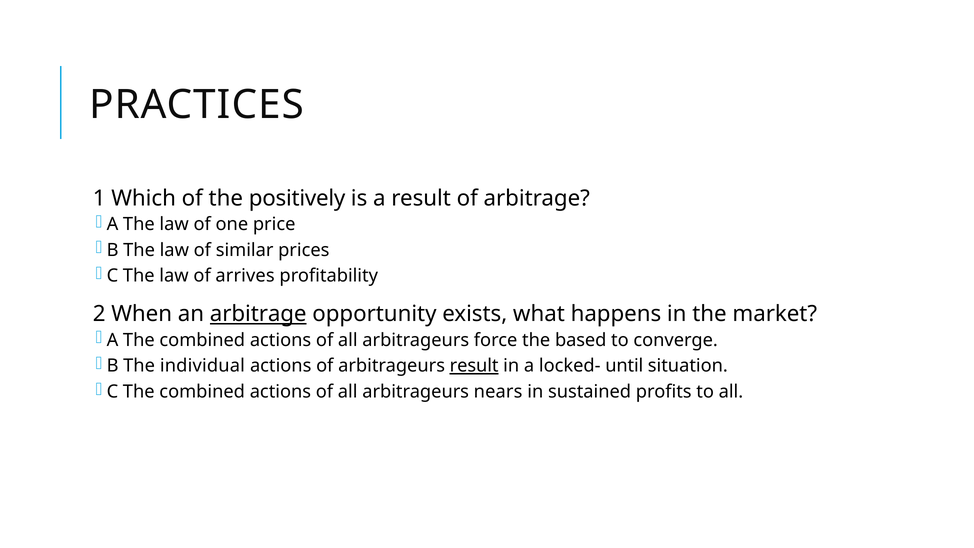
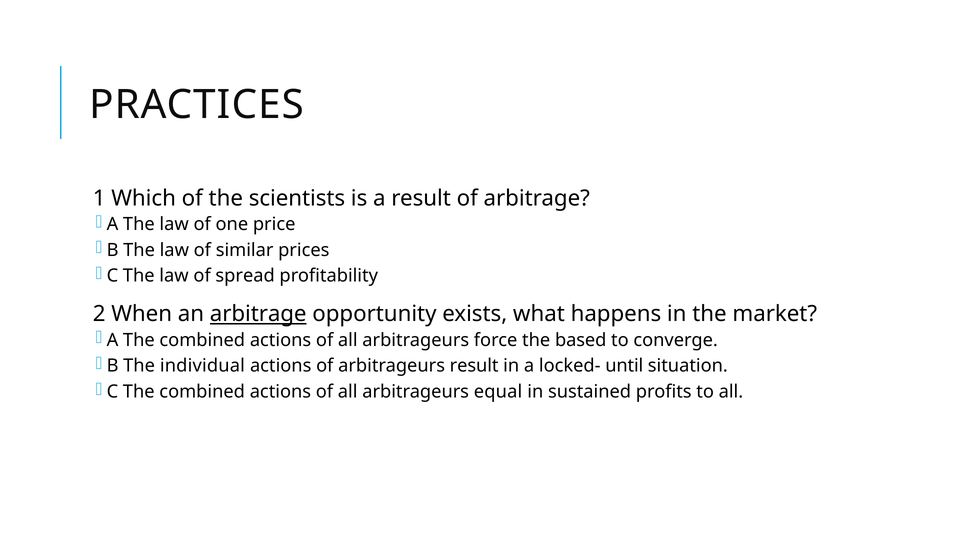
positively: positively -> scientists (297, 198)
arrives: arrives -> spread (245, 276)
result underline: present -> none (474, 366)
nears: nears -> equal (498, 392)
